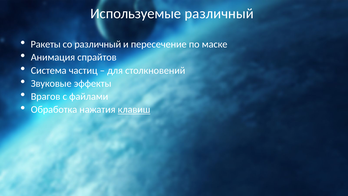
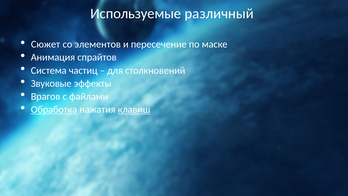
Ракеты: Ракеты -> Сюжет (46, 44)
со различный: различный -> элементов (98, 44)
Обработка underline: none -> present (54, 109)
